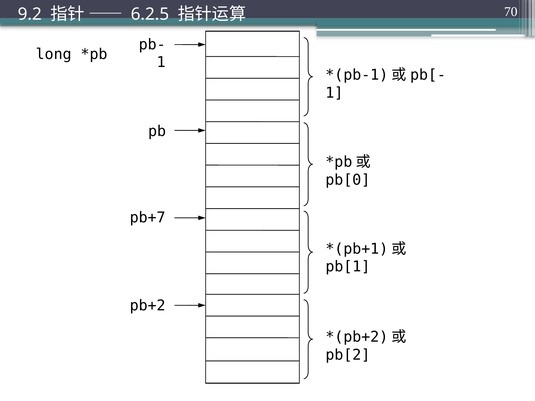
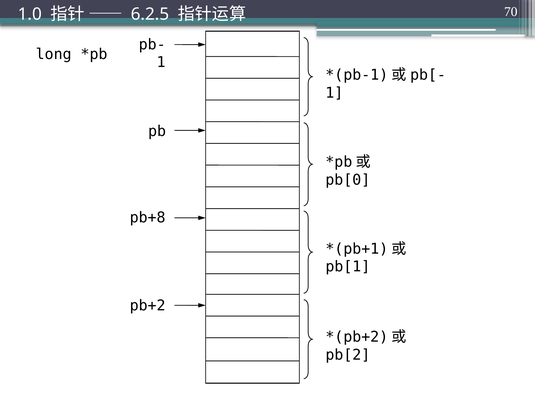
9.2: 9.2 -> 1.0 (30, 14)
pb+7: pb+7 -> pb+8 (148, 218)
